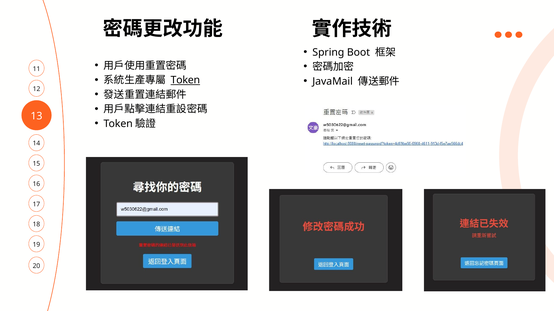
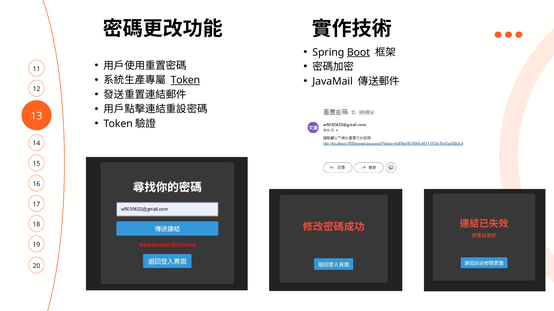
Boot underline: none -> present (358, 52)
